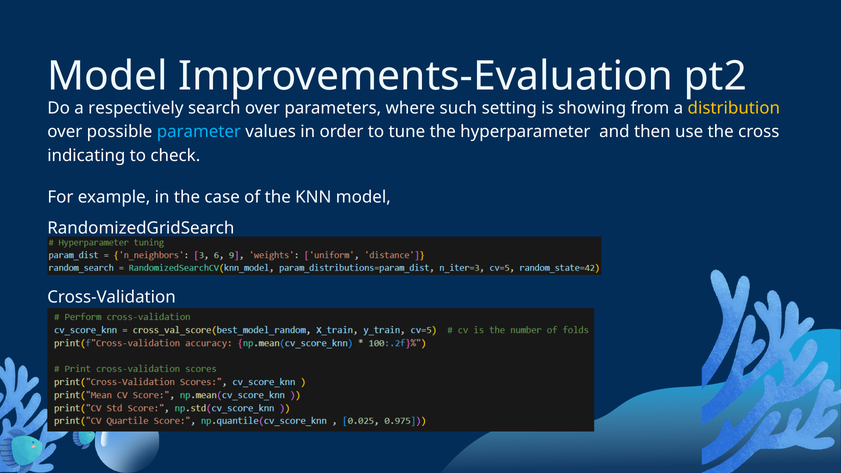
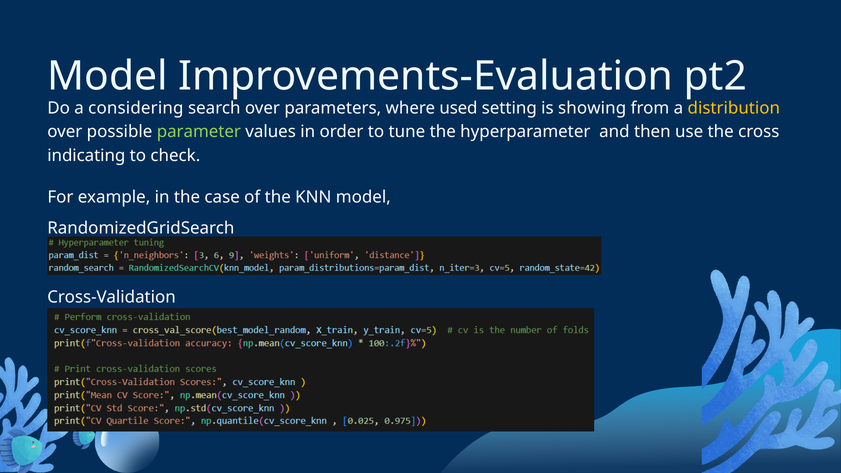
respectively: respectively -> considering (136, 108)
such: such -> used (458, 108)
parameter colour: light blue -> light green (199, 132)
